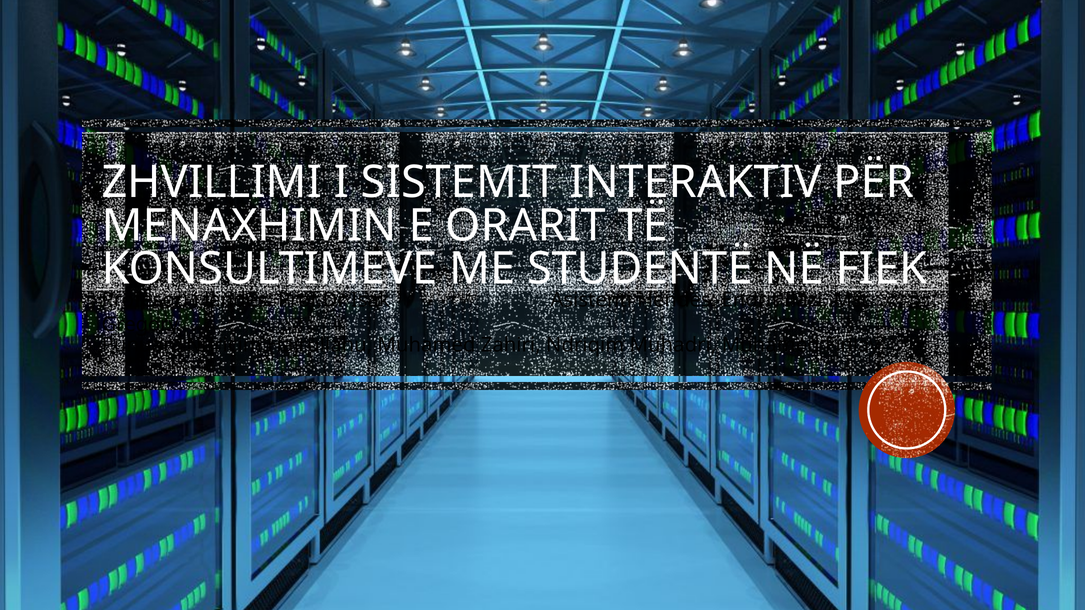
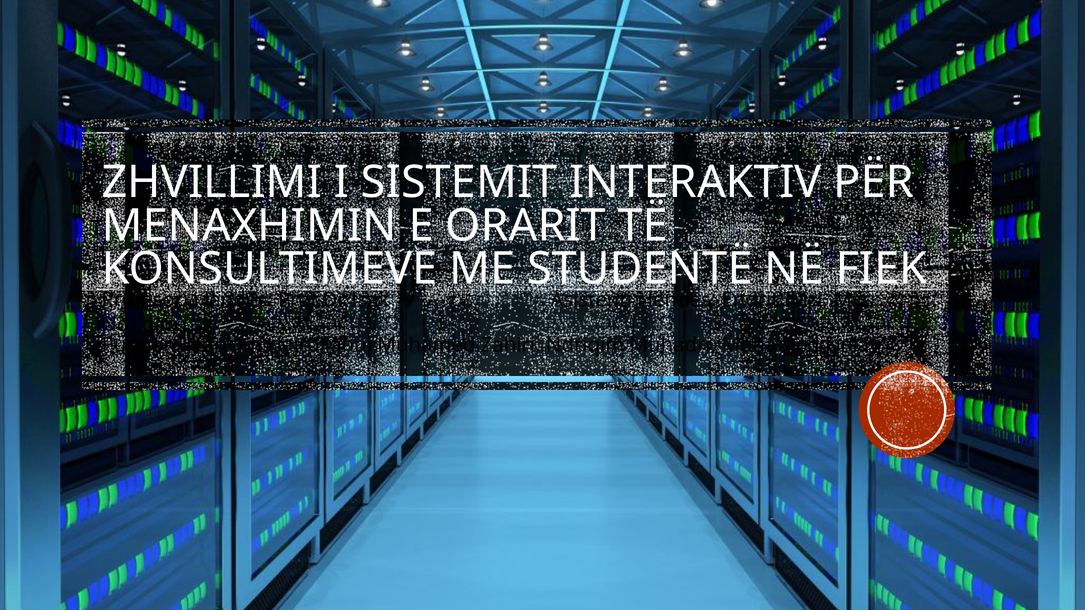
Gregory: Gregory -> Ndriqim (140, 325)
